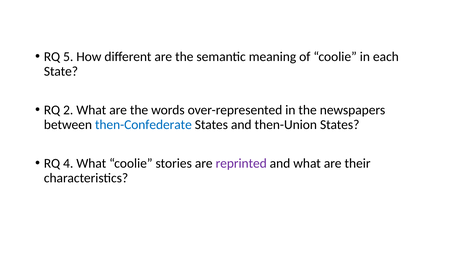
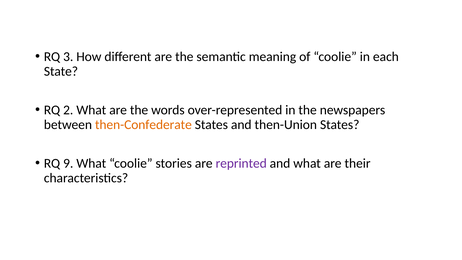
5: 5 -> 3 (68, 57)
then-Confederate colour: blue -> orange (143, 125)
4: 4 -> 9 (68, 163)
